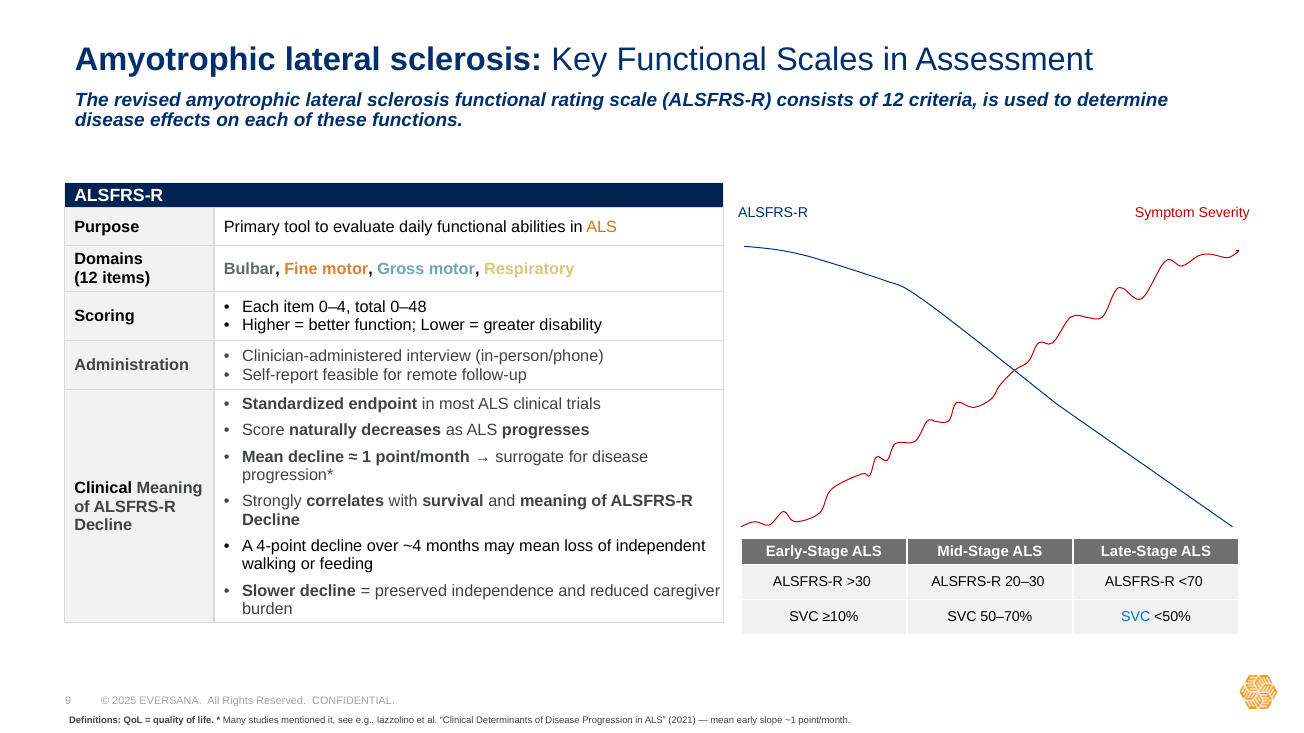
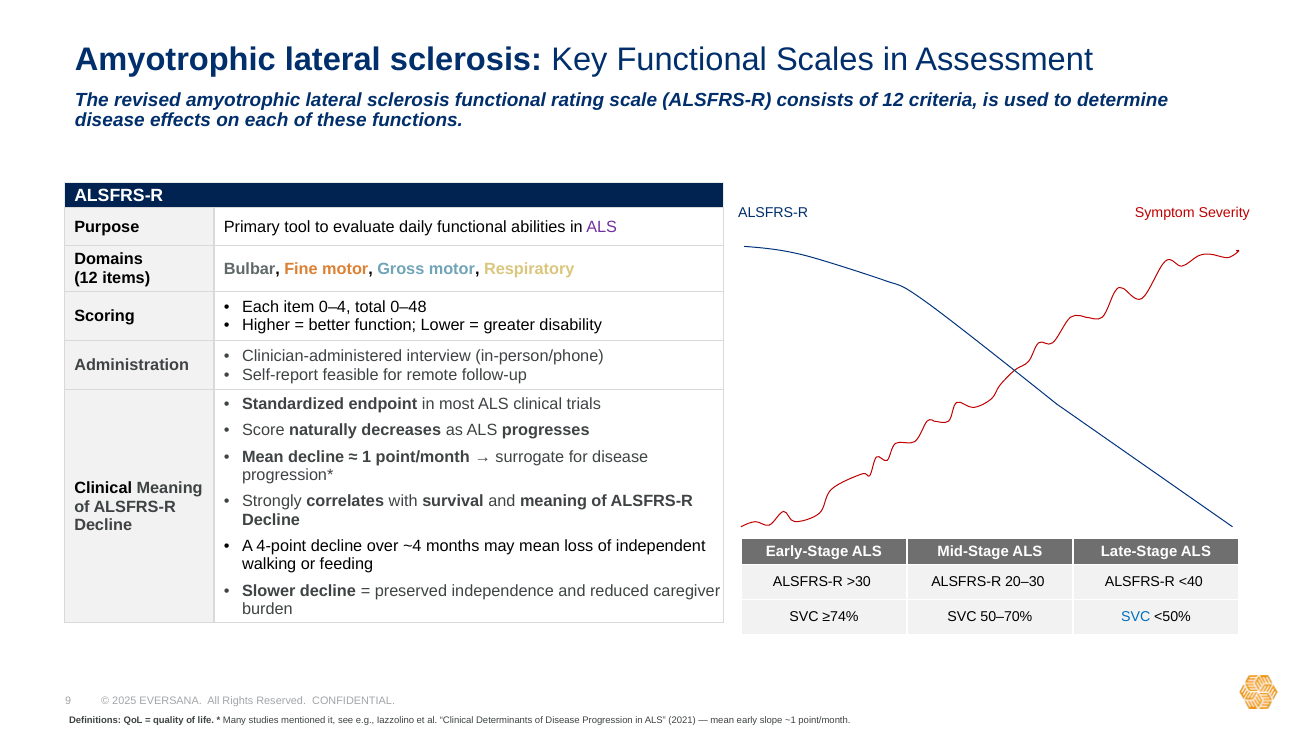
ALS colour: orange -> purple (602, 227)
<70: <70 -> <40 (1191, 583)
≥10%: ≥10% -> ≥74% (840, 618)
